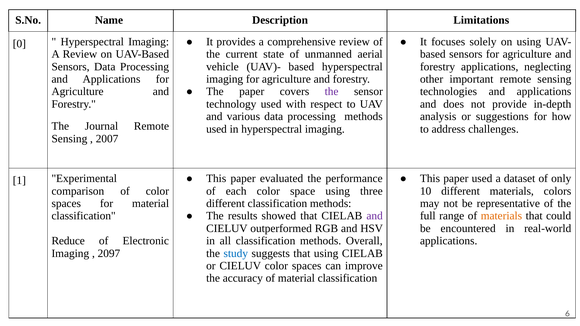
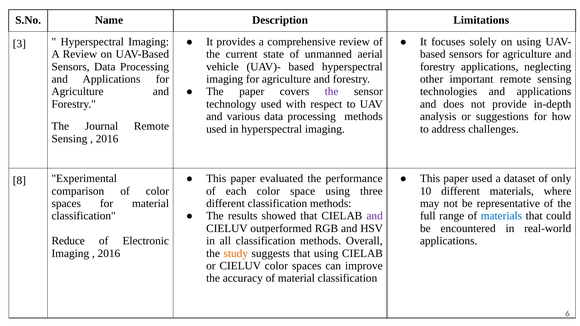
0: 0 -> 3 (19, 44)
2007: 2007 -> 2016 (107, 139)
1: 1 -> 8 (19, 181)
colors: colors -> where (557, 191)
materials colour: orange -> blue (501, 216)
2097: 2097 -> 2016 (109, 253)
study colour: blue -> orange (236, 253)
